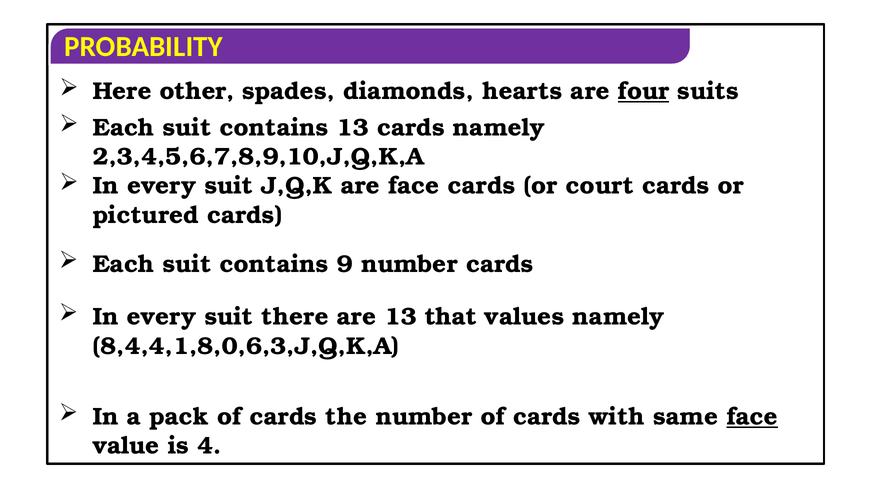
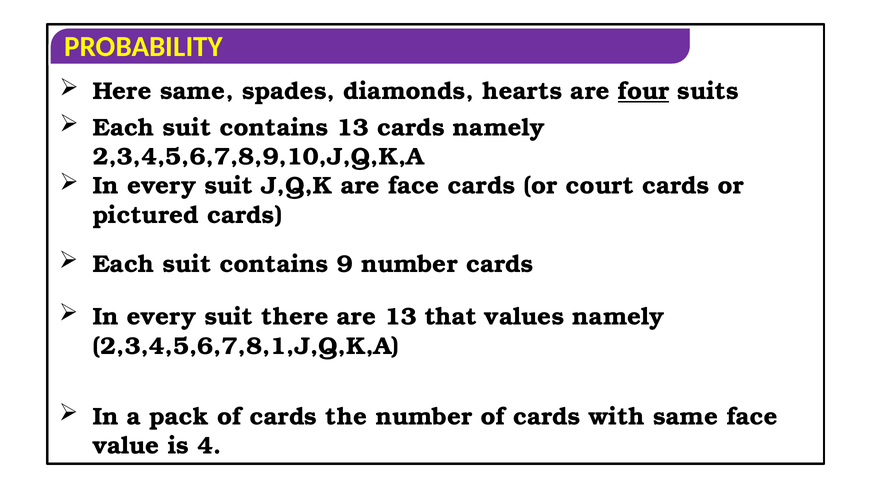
Here other: other -> same (197, 91)
8,4,4,1,8,0,6,3,J,Q,K,A: 8,4,4,1,8,0,6,3,J,Q,K,A -> 2,3,4,5,6,7,8,1,J,Q,K,A (246, 346)
face underline: present -> none (752, 417)
